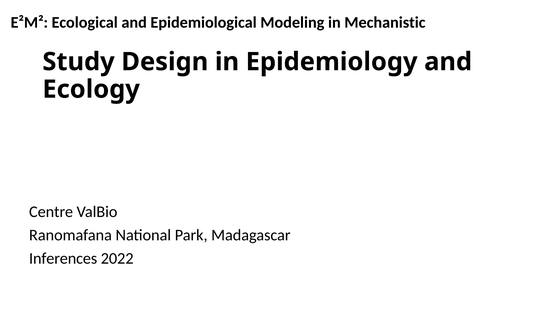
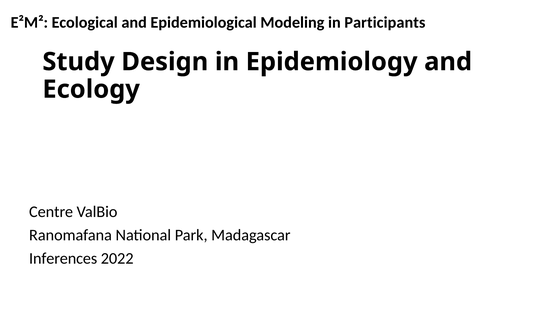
Mechanistic: Mechanistic -> Participants (385, 23)
